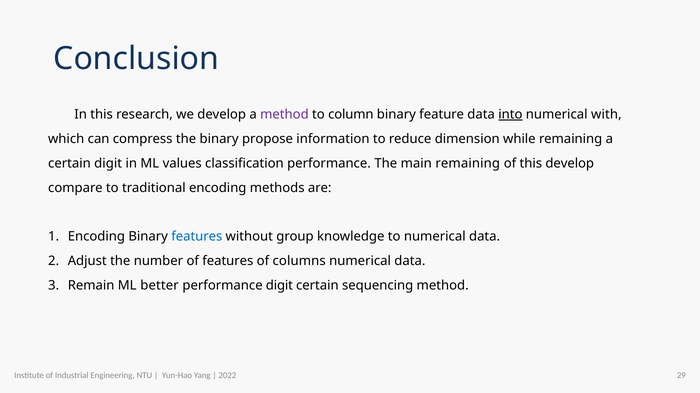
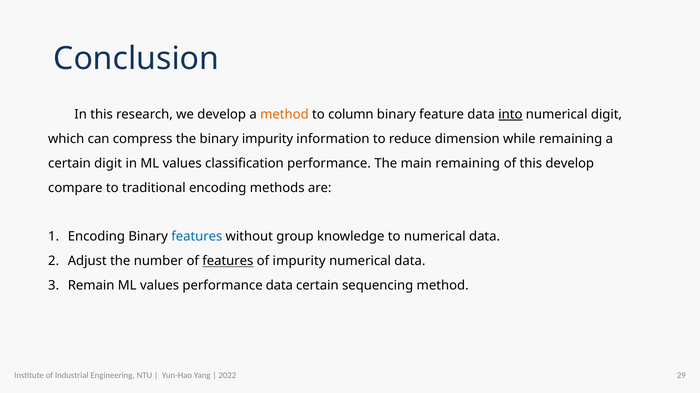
method colour: purple -> orange (284, 115)
numerical with: with -> digit (606, 115)
binary propose: propose -> impurity (268, 139)
features underline: none -> present (228, 262)
of columns: columns -> impurity (299, 262)
Remain ML better: better -> values (160, 286)
performance digit: digit -> data (279, 286)
